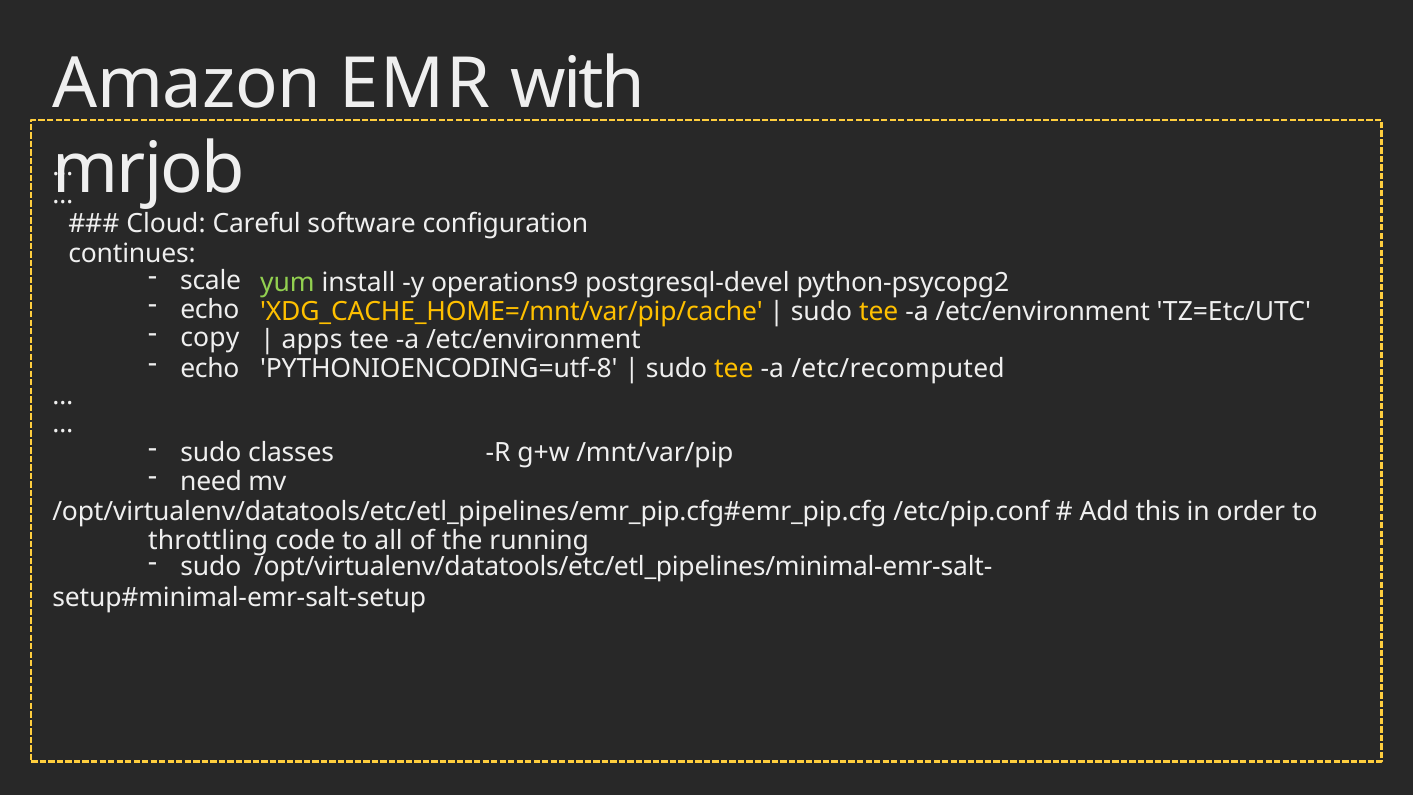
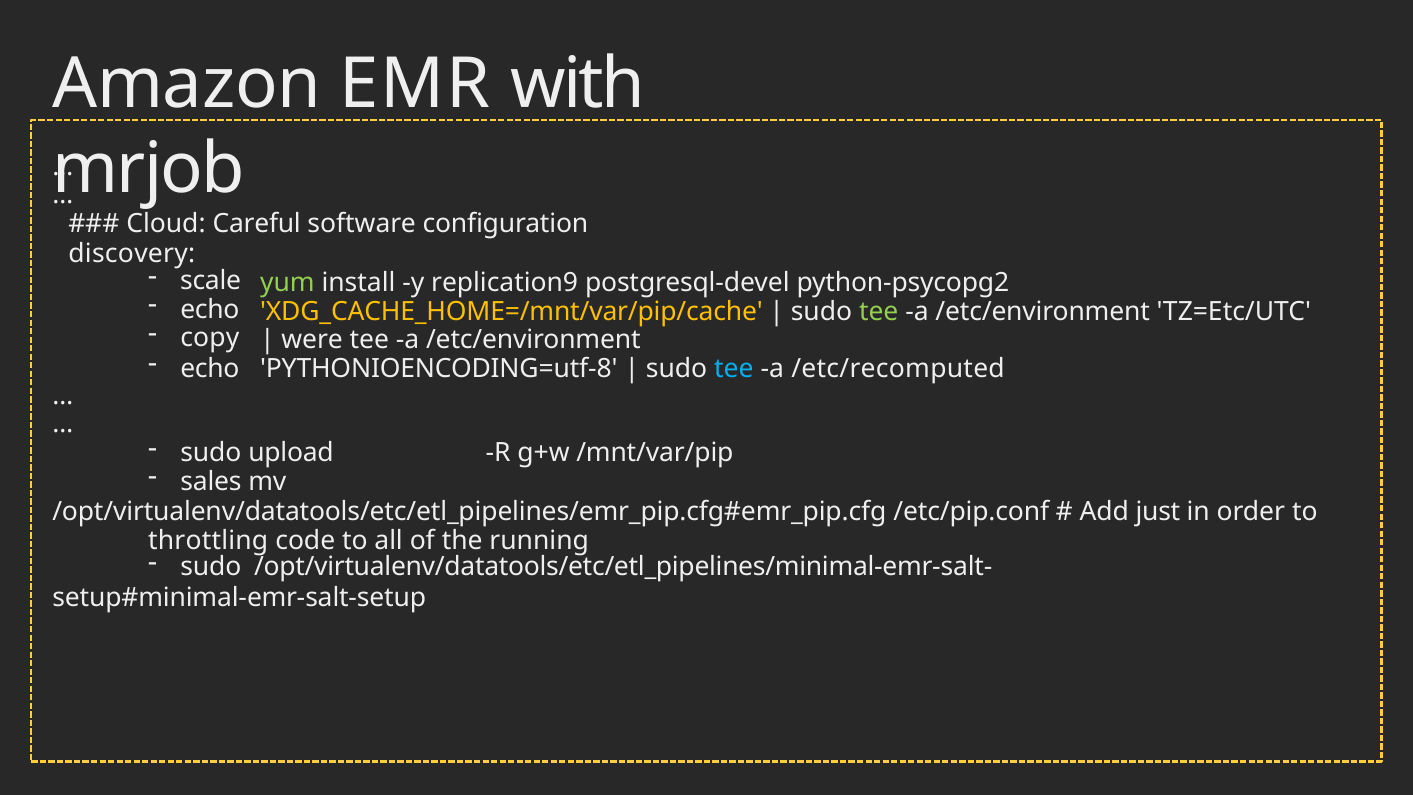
continues: continues -> discovery (132, 254)
operations9: operations9 -> replication9 (505, 283)
tee colour: yellow -> light green (879, 311)
apps: apps -> were (312, 340)
tee colour: yellow -> light blue (734, 368)
classes: classes -> upload (291, 453)
need: need -> sales (211, 481)
this: this -> just (1158, 512)
